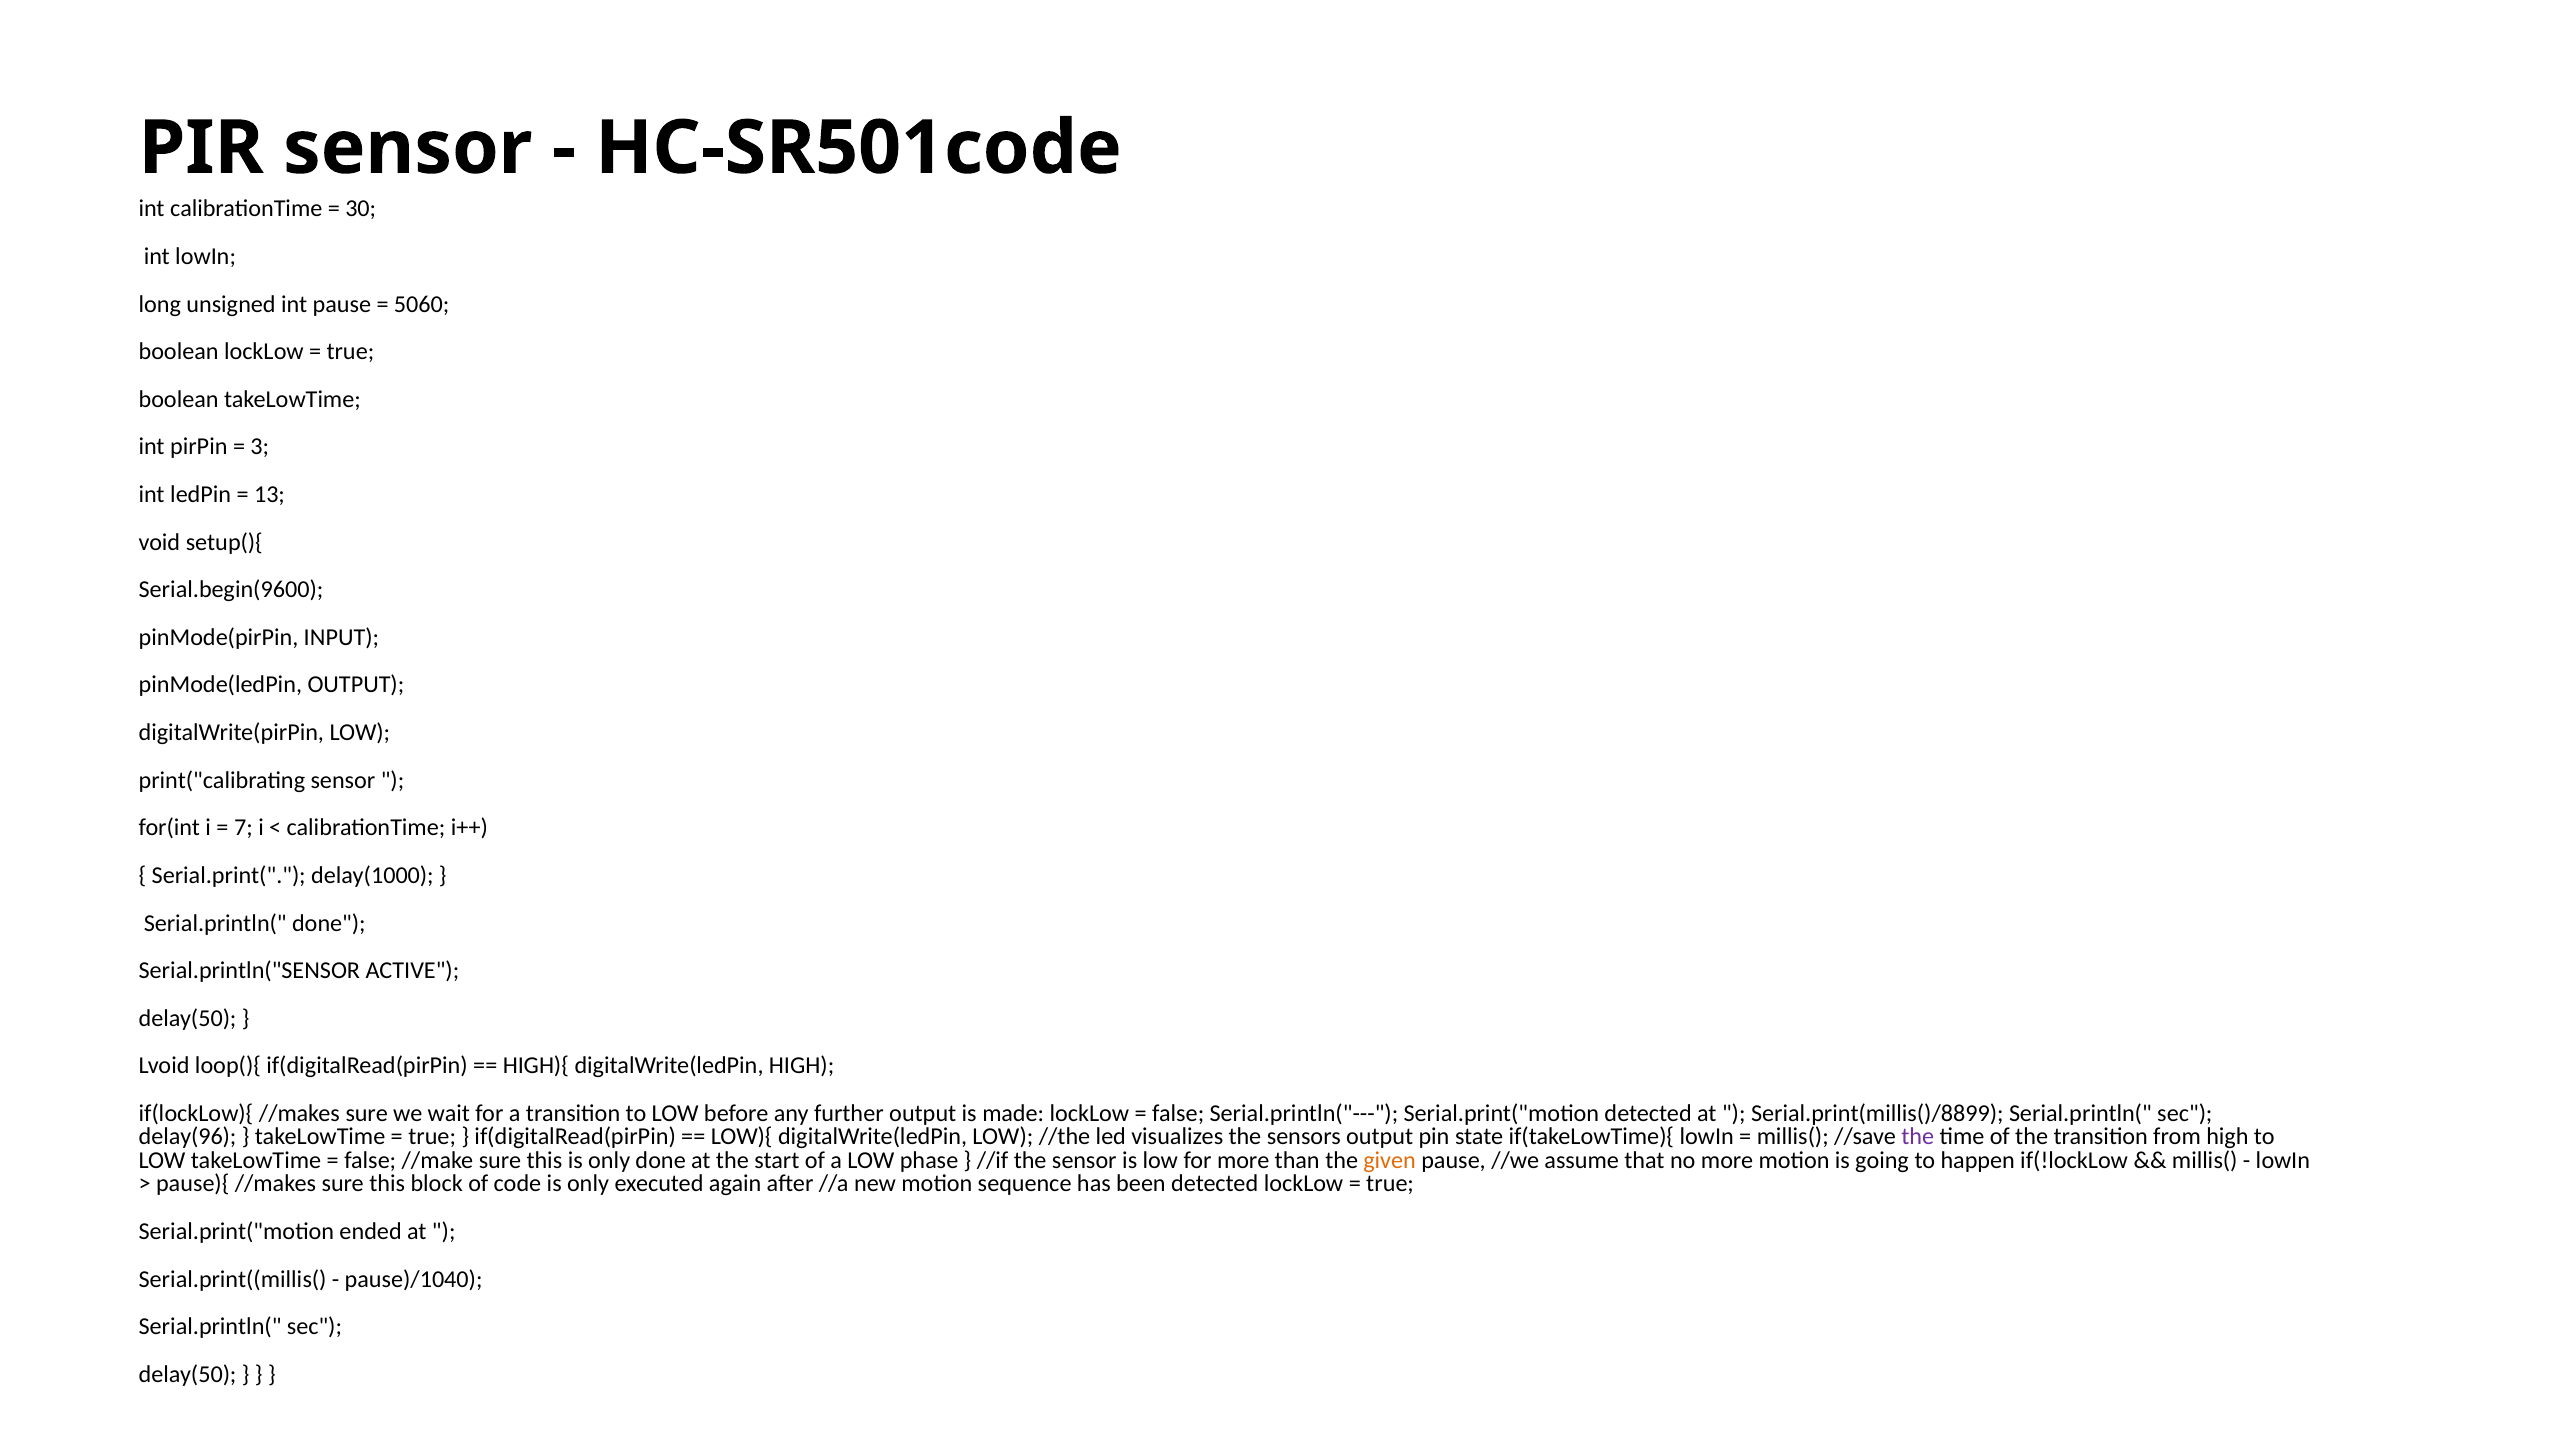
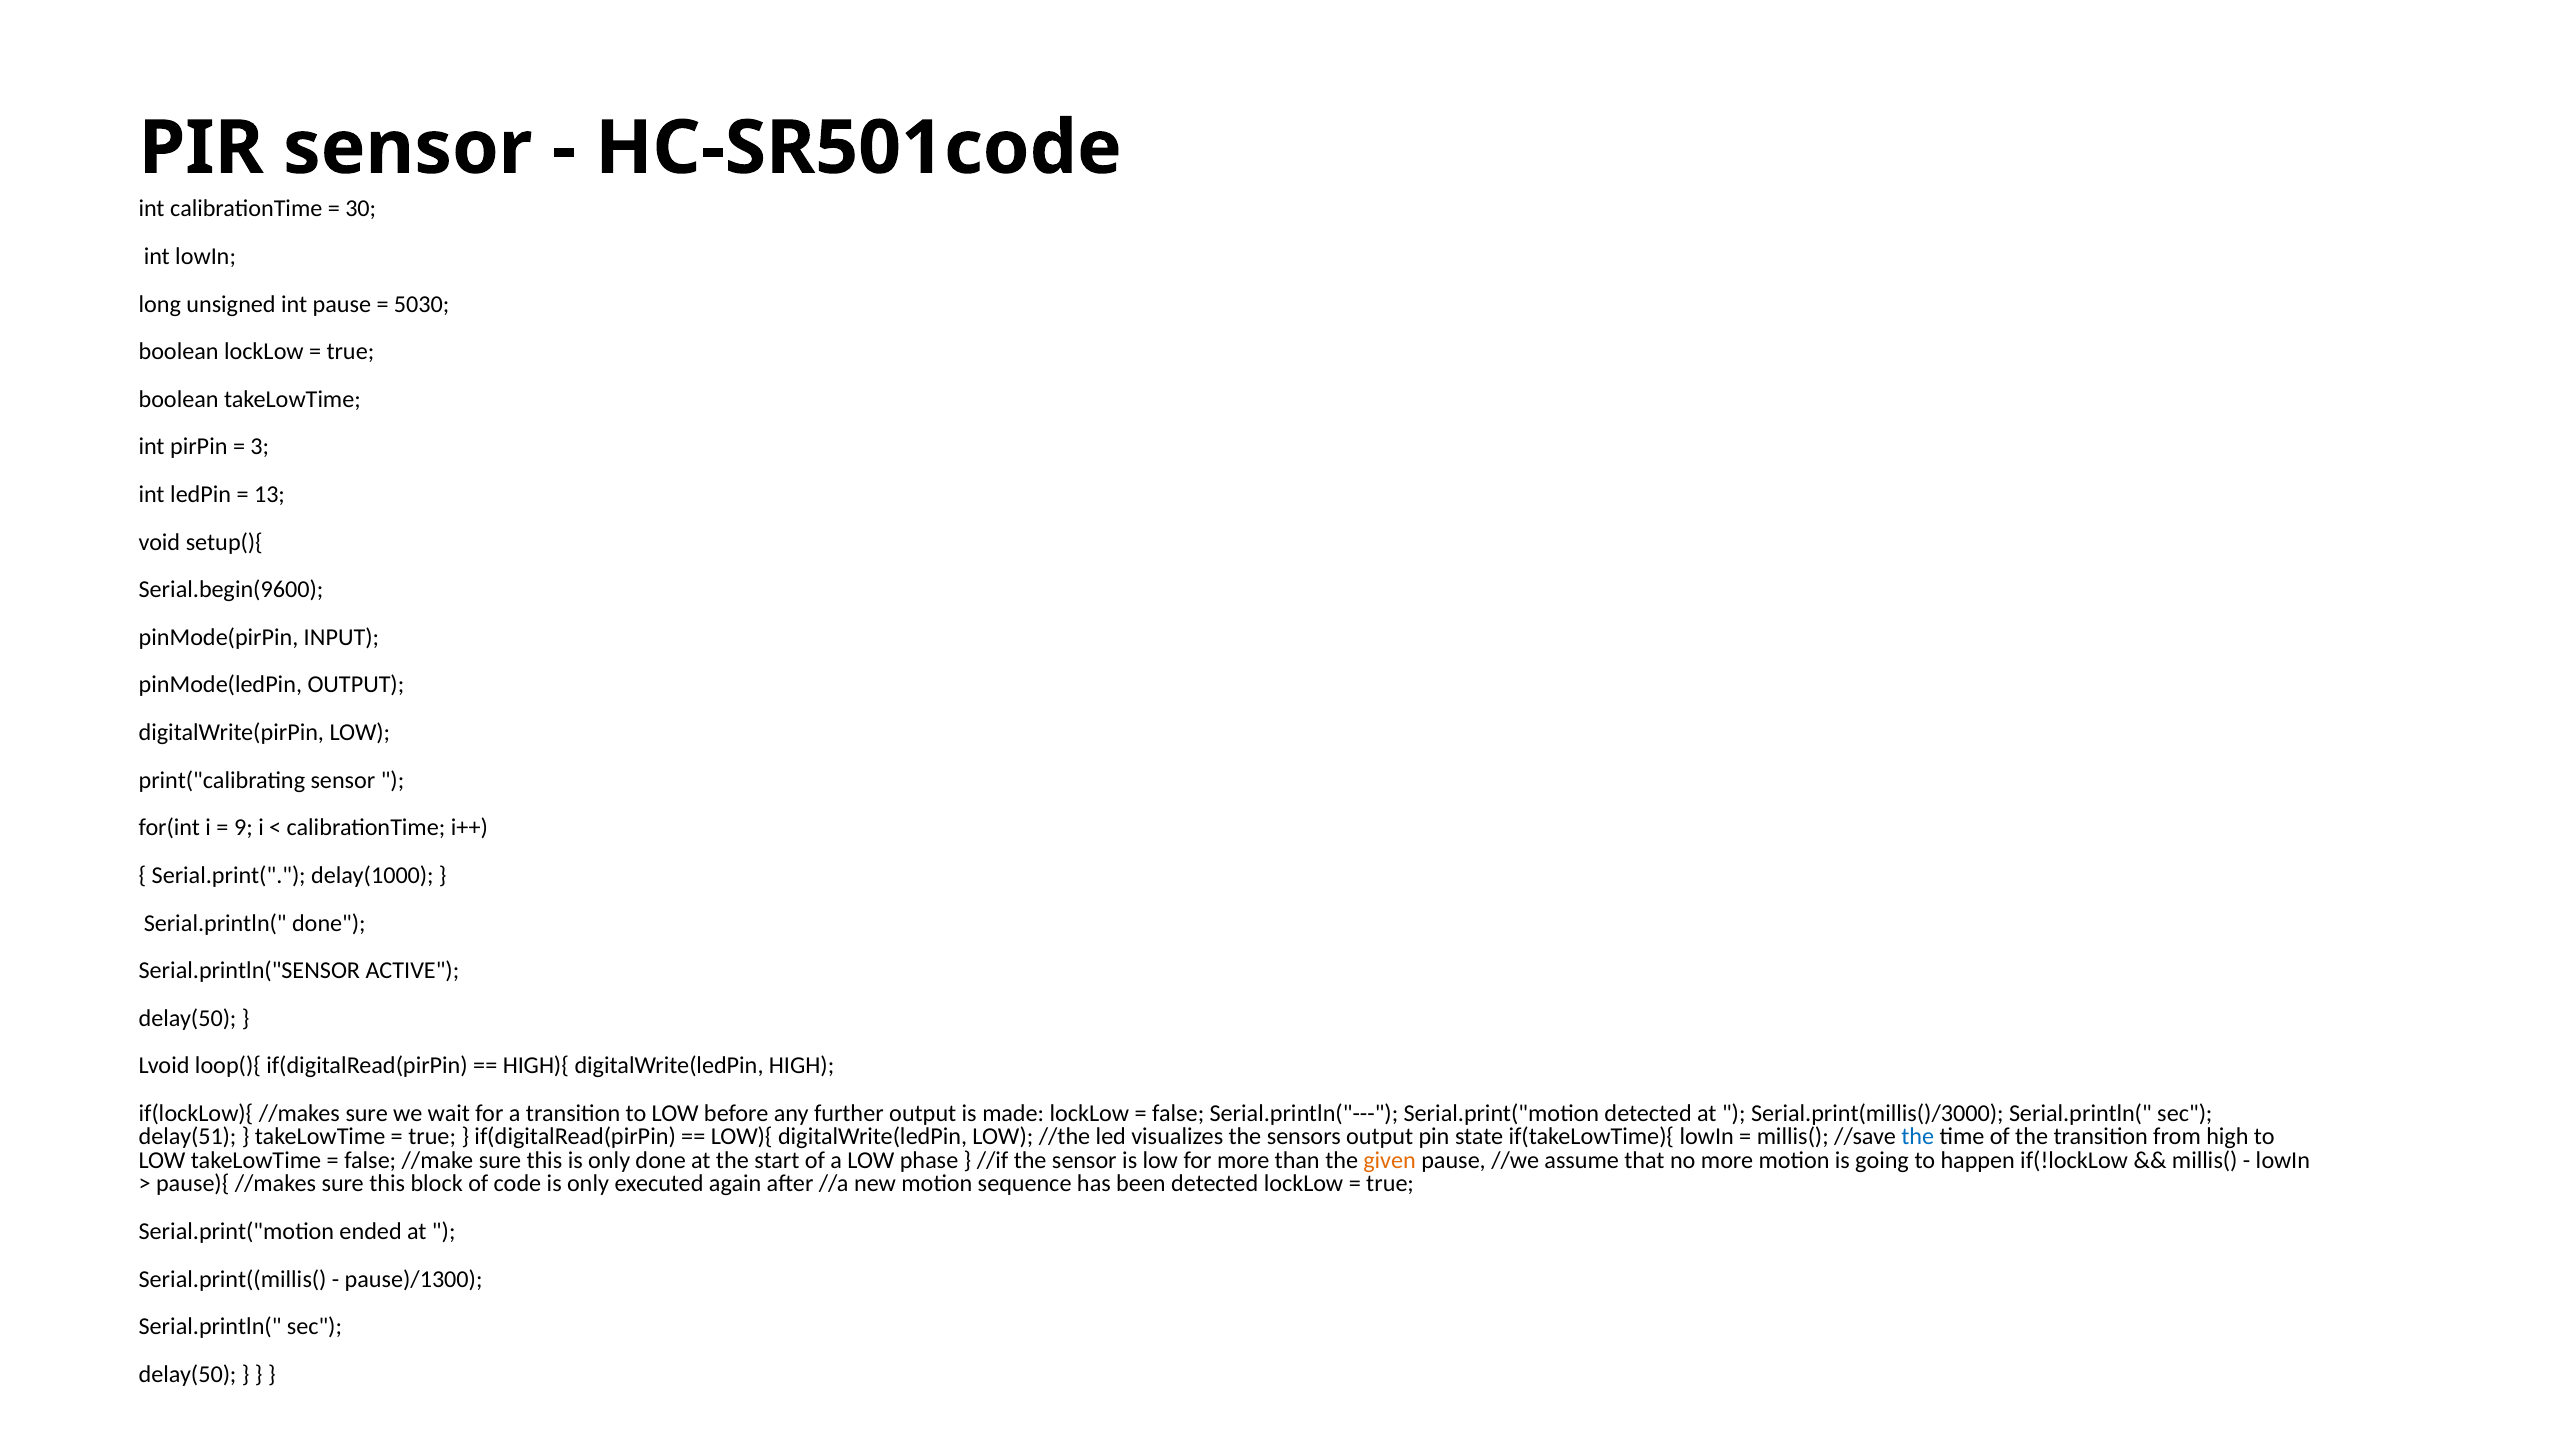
5060: 5060 -> 5030 (422, 304)
7: 7 -> 9 (243, 828)
Serial.print(millis()/8899: Serial.print(millis()/8899 -> Serial.print(millis()/3000 (1877, 1113)
delay(96: delay(96 -> delay(51 (188, 1137)
the colour: purple -> blue (1918, 1137)
pause)/1040: pause)/1040 -> pause)/1300 (414, 1279)
